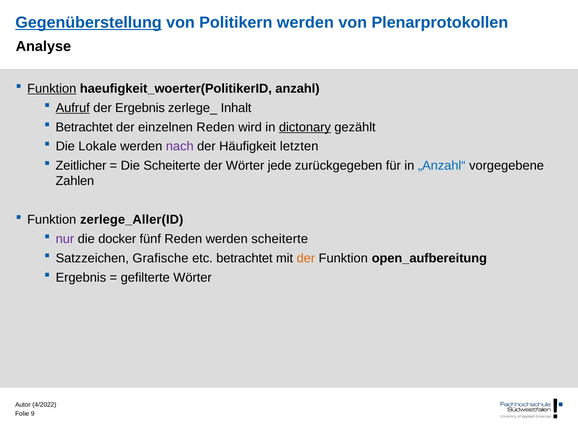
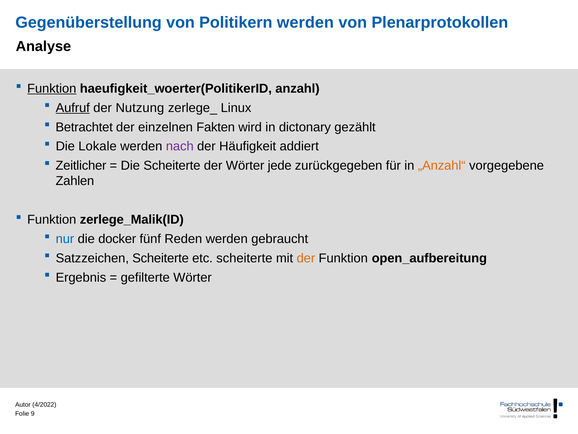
Gegenüberstellung underline: present -> none (89, 22)
der Ergebnis: Ergebnis -> Nutzung (140, 108)
Inhalt: Inhalt -> Linux (236, 108)
einzelnen Reden: Reden -> Fakten (216, 127)
dictonary underline: present -> none (305, 127)
letzten: letzten -> addiert (299, 146)
„Anzahl“ colour: blue -> orange (442, 165)
zerlege_Aller(ID: zerlege_Aller(ID -> zerlege_Malik(ID (132, 219)
nur colour: purple -> blue (65, 239)
werden scheiterte: scheiterte -> gebraucht (280, 239)
Satzzeichen Grafische: Grafische -> Scheiterte (161, 258)
etc betrachtet: betrachtet -> scheiterte (244, 258)
